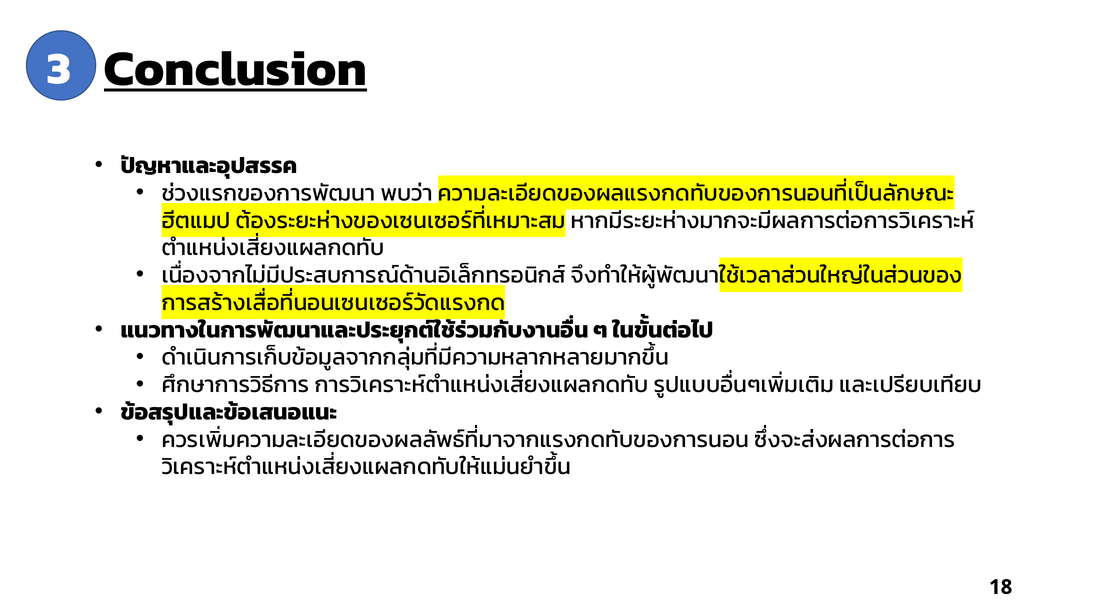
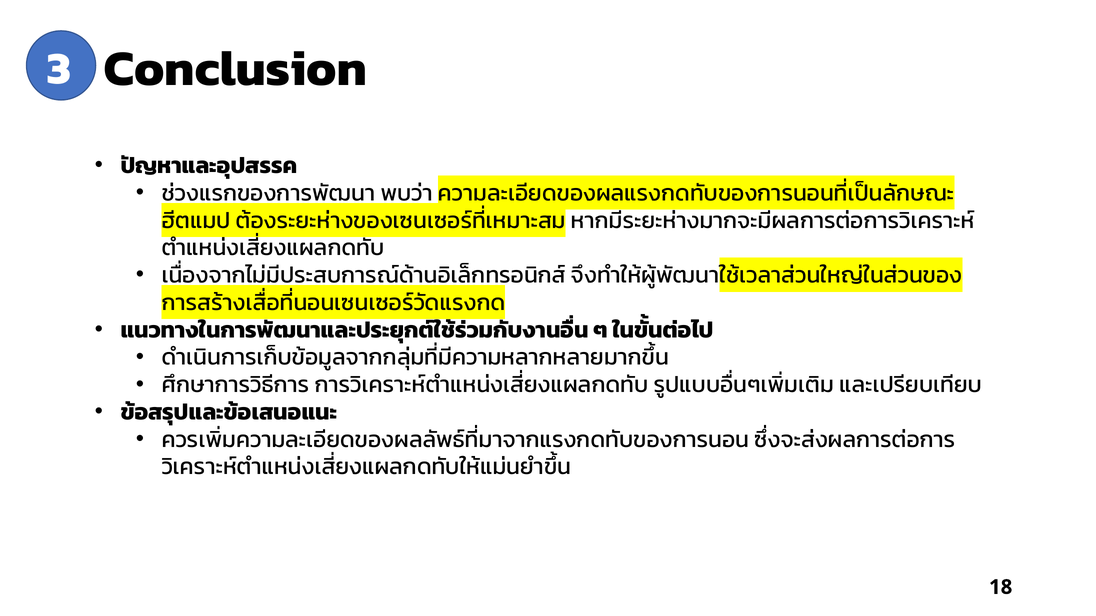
Conclusion underline: present -> none (235, 69)
